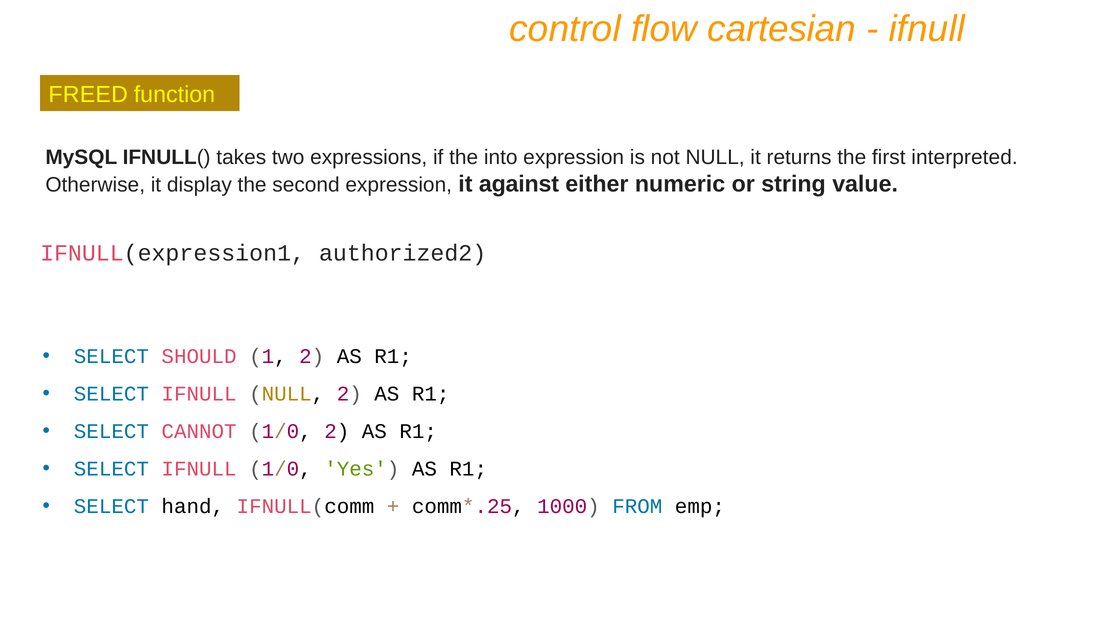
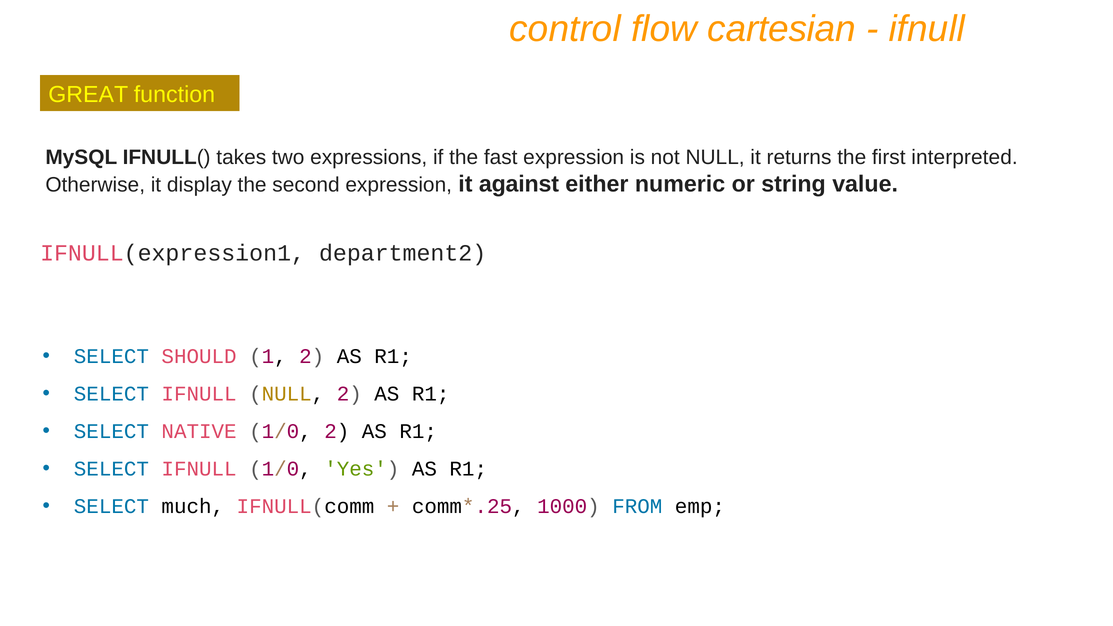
FREED: FREED -> GREAT (88, 95)
into: into -> fast (501, 158)
authorized2: authorized2 -> department2 (403, 253)
CANNOT: CANNOT -> NATIVE (199, 431)
hand: hand -> much (193, 507)
